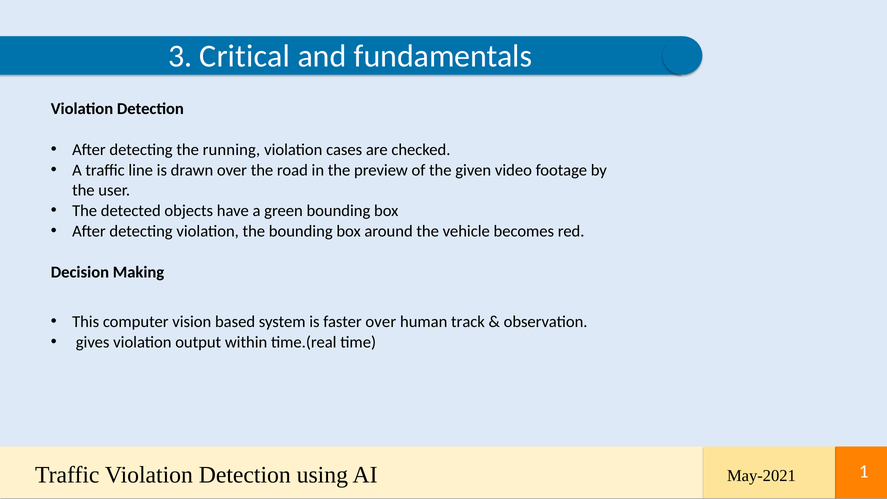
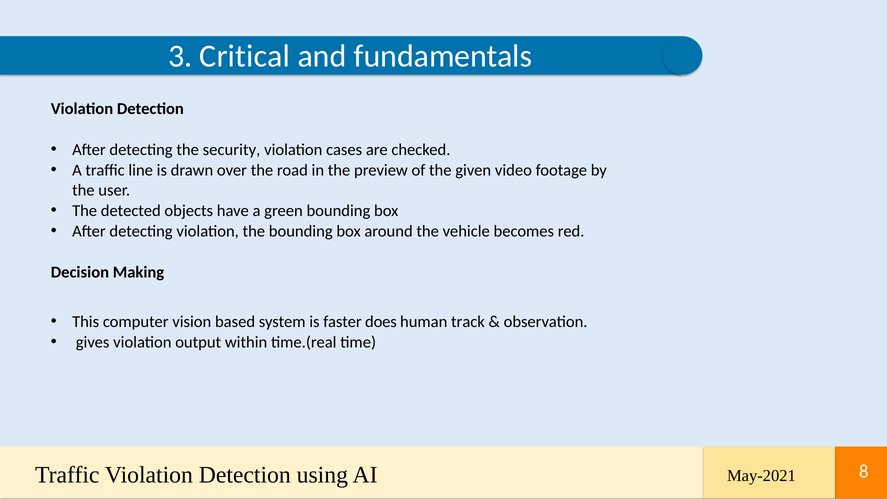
running: running -> security (231, 150)
faster over: over -> does (381, 322)
1: 1 -> 8 (864, 472)
